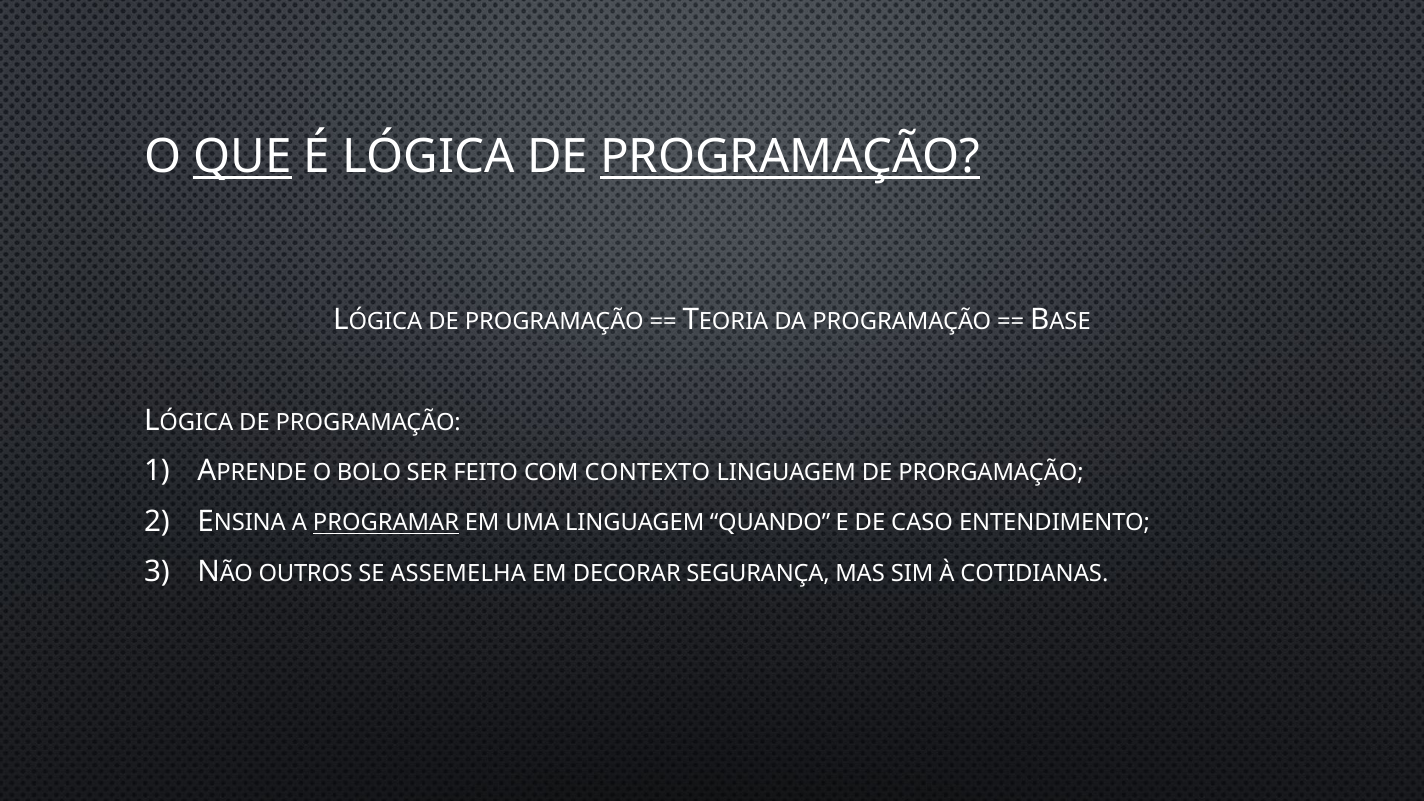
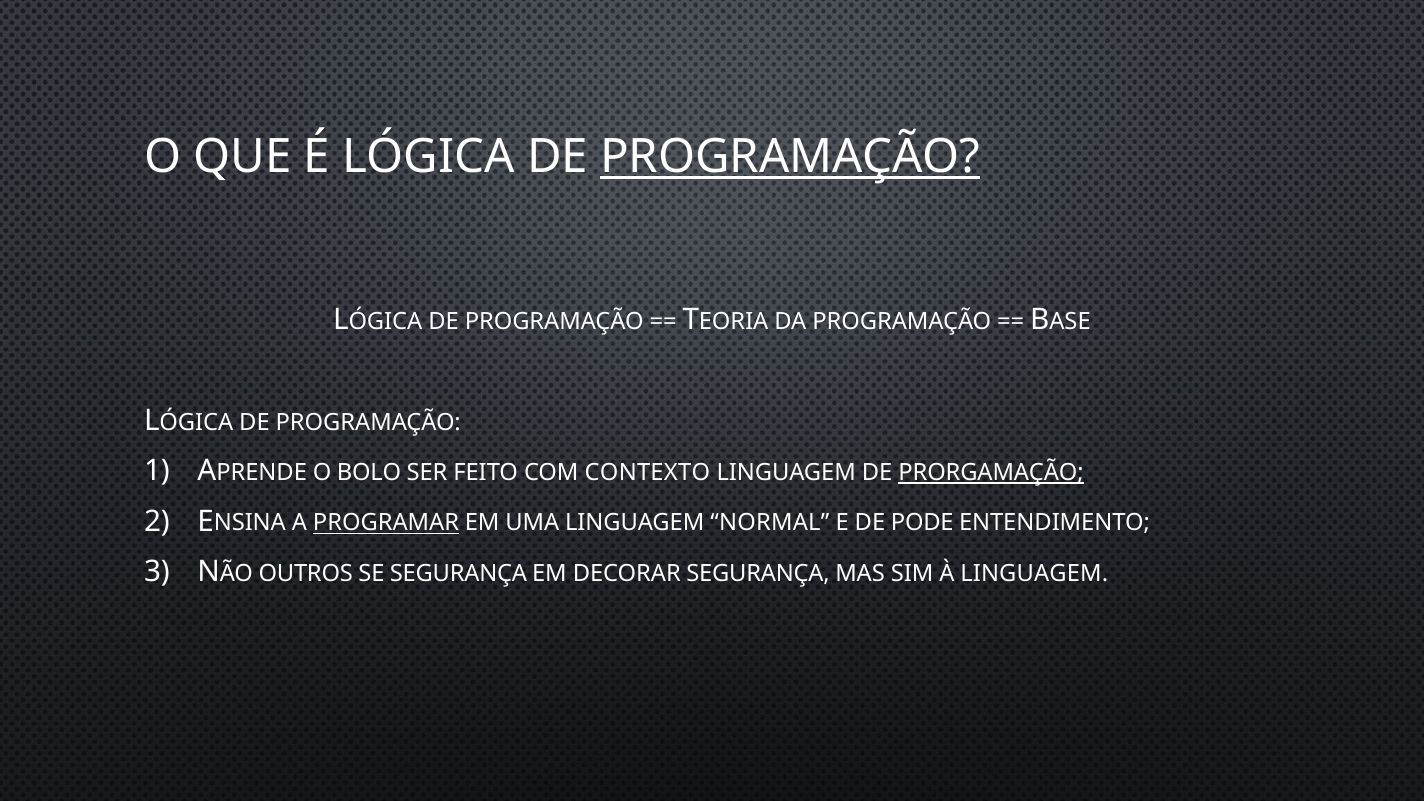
QUE underline: present -> none (242, 157)
PRORGAMAÇÃO underline: none -> present (991, 473)
QUANDO: QUANDO -> NORMAL (770, 523)
CASO: CASO -> PODE (922, 523)
SE ASSEMELHA: ASSEMELHA -> SEGURANÇA (458, 574)
À COTIDIANAS: COTIDIANAS -> LINGUAGEM (1034, 574)
